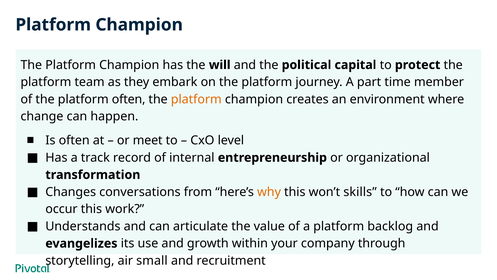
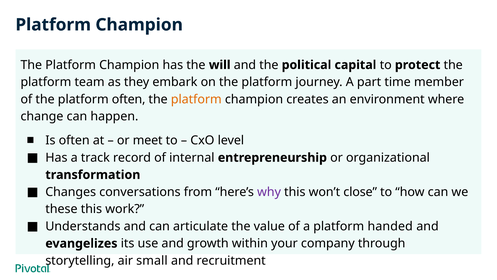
why colour: orange -> purple (269, 192)
skills: skills -> close (360, 192)
occur: occur -> these (61, 209)
backlog: backlog -> handed (390, 226)
